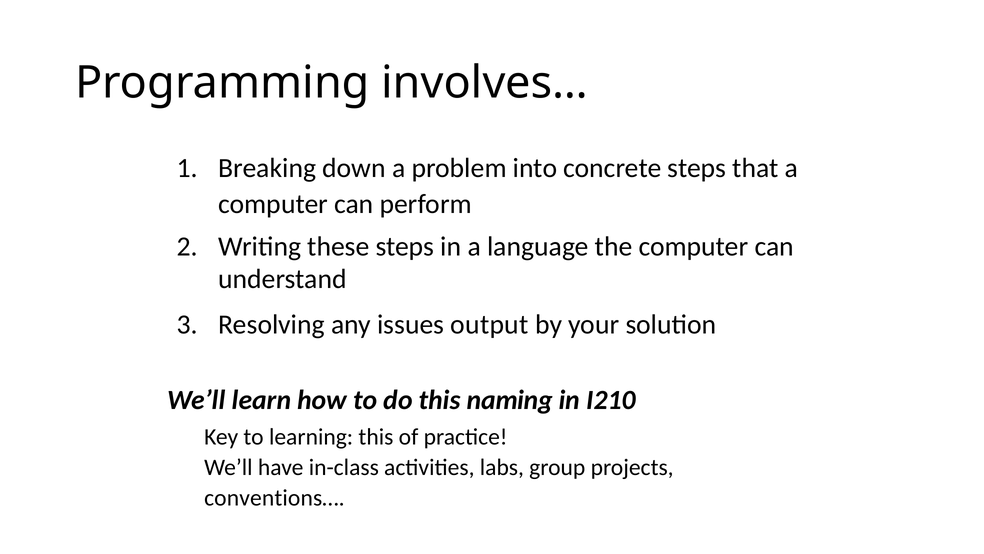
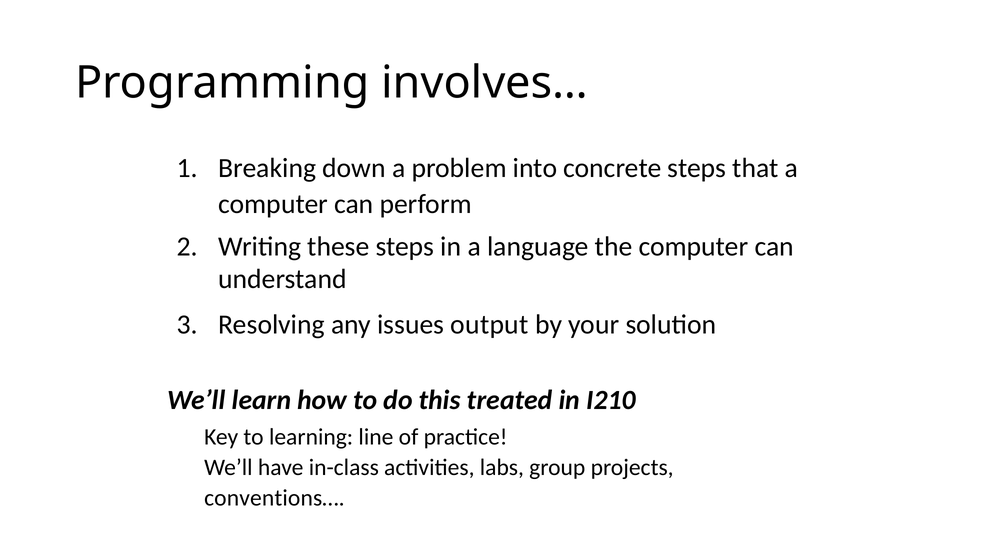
naming: naming -> treated (510, 400)
learning this: this -> line (376, 437)
